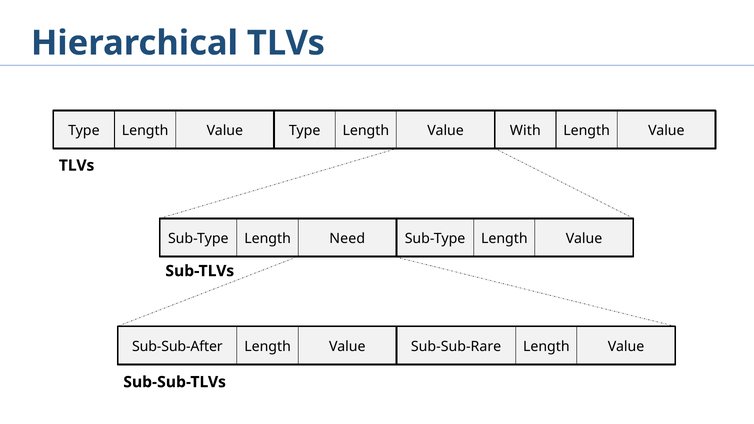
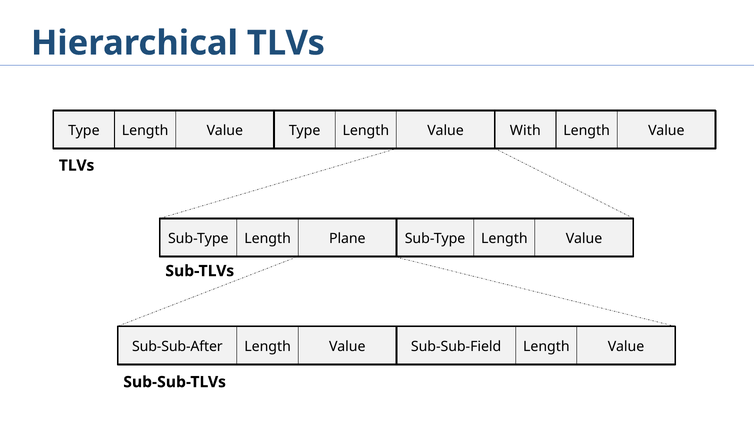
Need: Need -> Plane (347, 239)
Sub-Sub-Rare: Sub-Sub-Rare -> Sub-Sub-Field (456, 346)
